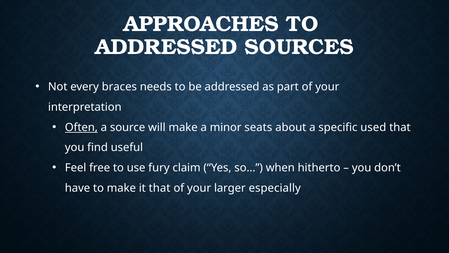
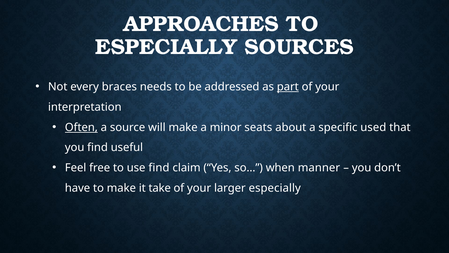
ADDRESSED: ADDRESSED -> ESPECIALLY (166, 47)
part underline: none -> present (288, 87)
use fury: fury -> find (159, 168)
hitherto: hitherto -> manner (319, 168)
it that: that -> take (160, 188)
